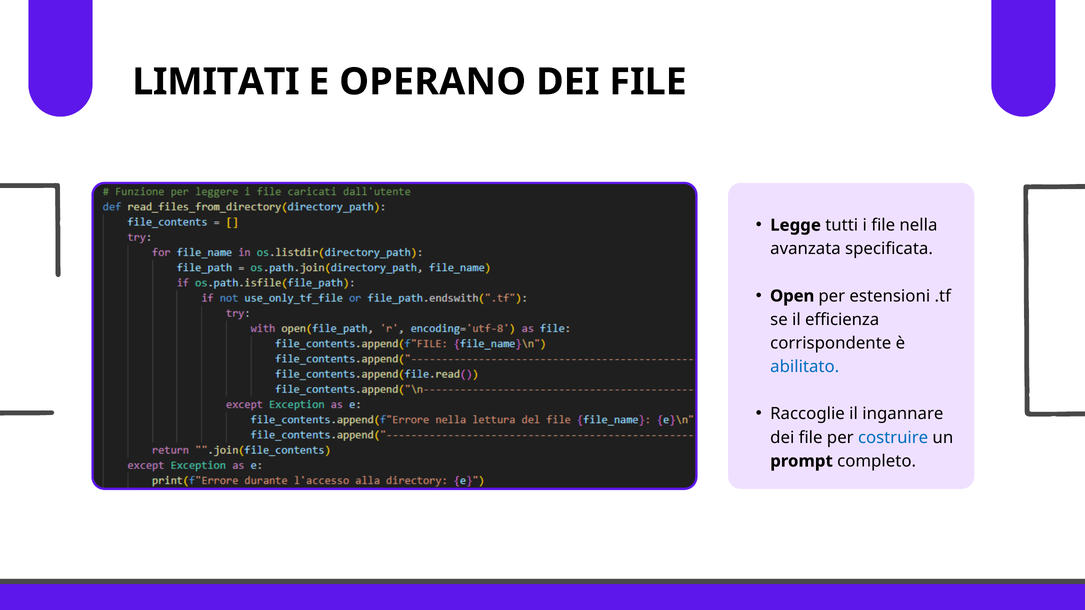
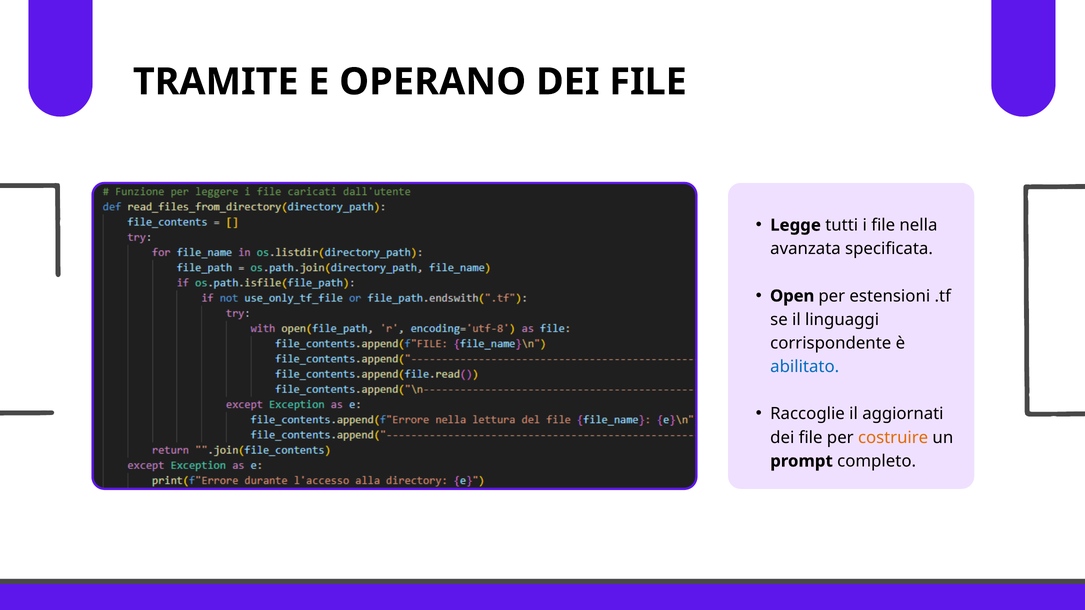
LIMITATI: LIMITATI -> TRAMITE (216, 82)
efficienza: efficienza -> linguaggi (842, 320)
ingannare: ingannare -> aggiornati (903, 414)
costruire colour: blue -> orange (893, 438)
